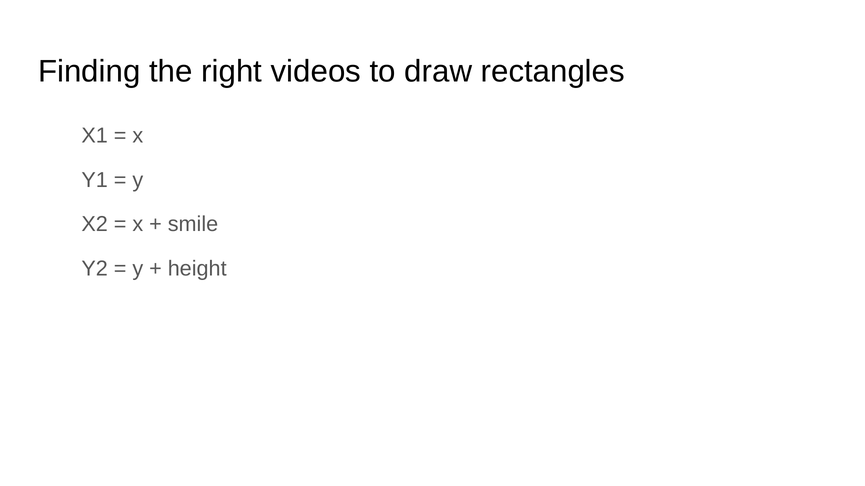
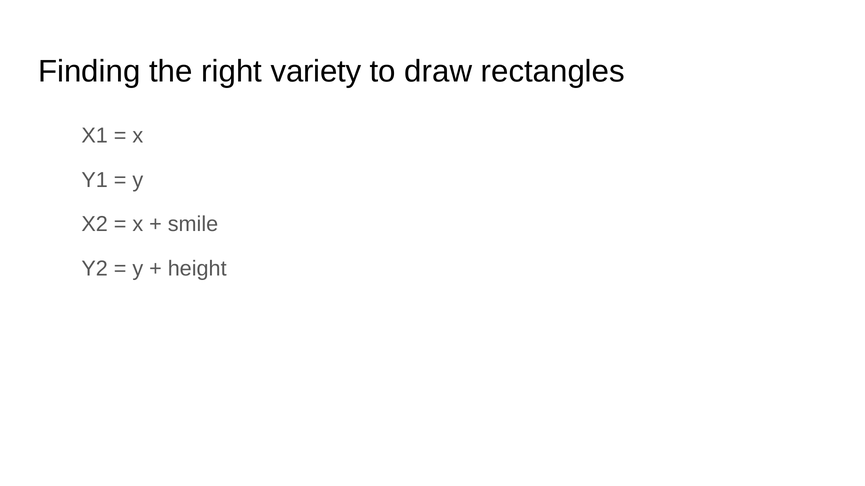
videos: videos -> variety (316, 72)
